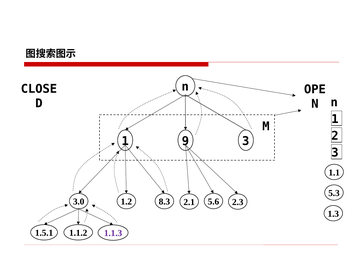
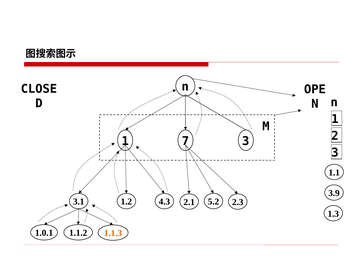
9: 9 -> 7 (186, 141)
5.3: 5.3 -> 3.9 (334, 193)
3.0: 3.0 -> 3.1 (79, 201)
8.3: 8.3 -> 4.3 (164, 201)
5.6: 5.6 -> 5.2 (213, 201)
1.5.1: 1.5.1 -> 1.0.1 (44, 233)
1.1.3 colour: purple -> orange (113, 233)
